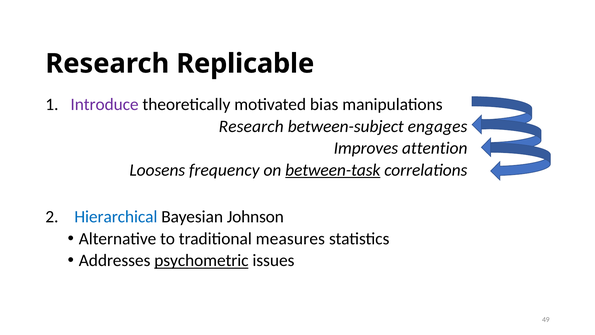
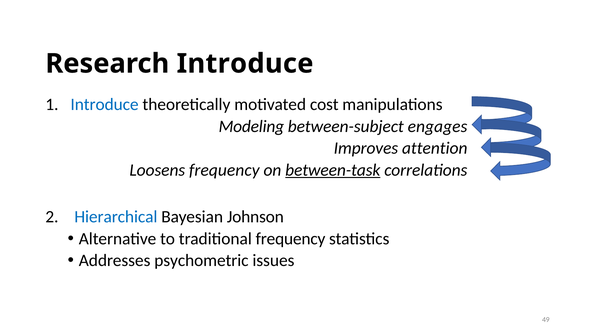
Research Replicable: Replicable -> Introduce (245, 64)
Introduce colour: purple -> blue (105, 104)
bias: bias -> cost (324, 104)
Research: Research -> Modeling (251, 126)
traditional measures: measures -> frequency (290, 238)
psychometric underline: present -> none (201, 260)
